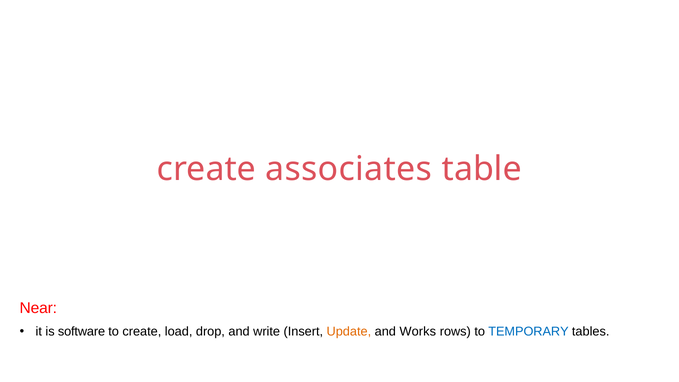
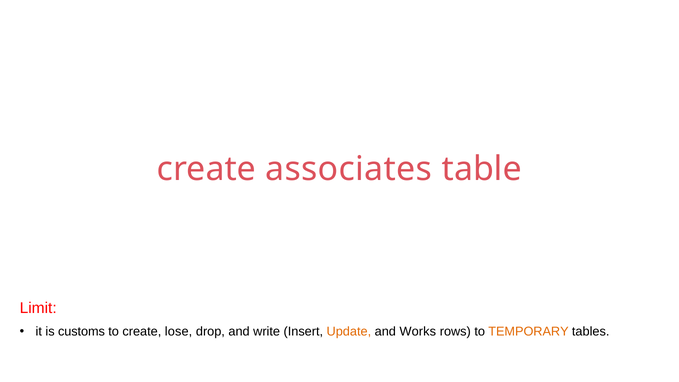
Near: Near -> Limit (38, 308)
software: software -> customs (81, 332)
load: load -> lose (179, 332)
TEMPORARY colour: blue -> orange (528, 332)
